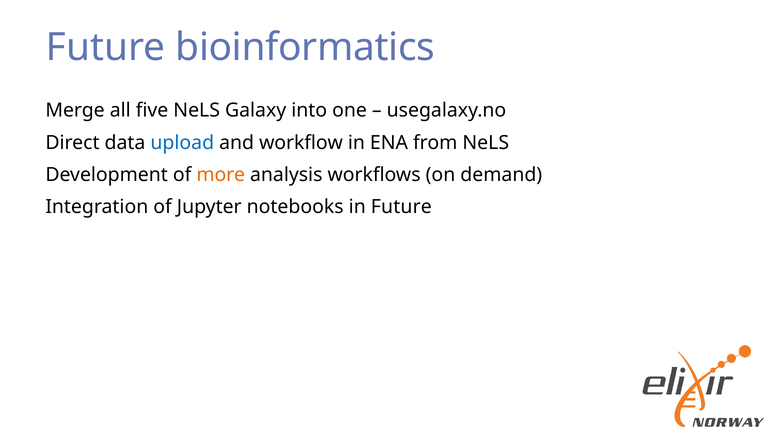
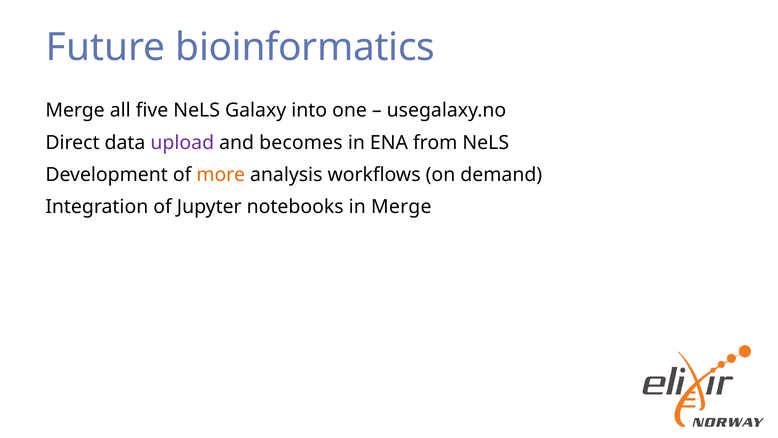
upload colour: blue -> purple (182, 142)
workflow: workflow -> becomes (301, 142)
in Future: Future -> Merge (401, 207)
